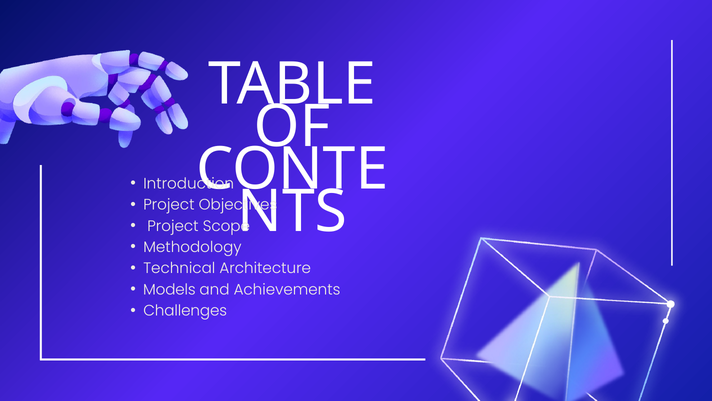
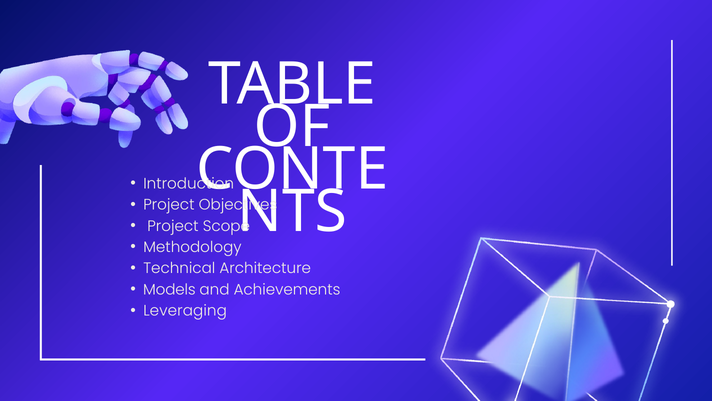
Challenges: Challenges -> Leveraging (185, 310)
